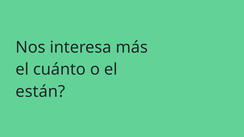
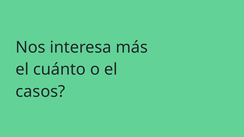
están: están -> casos (40, 92)
